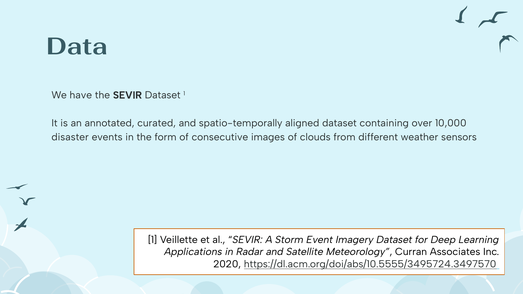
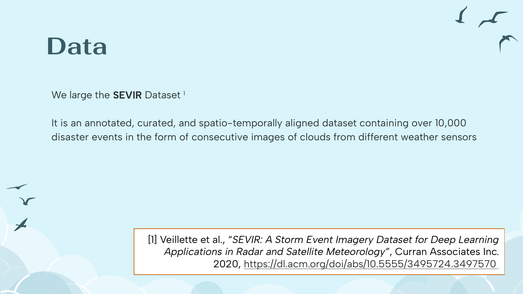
have: have -> large (81, 95)
